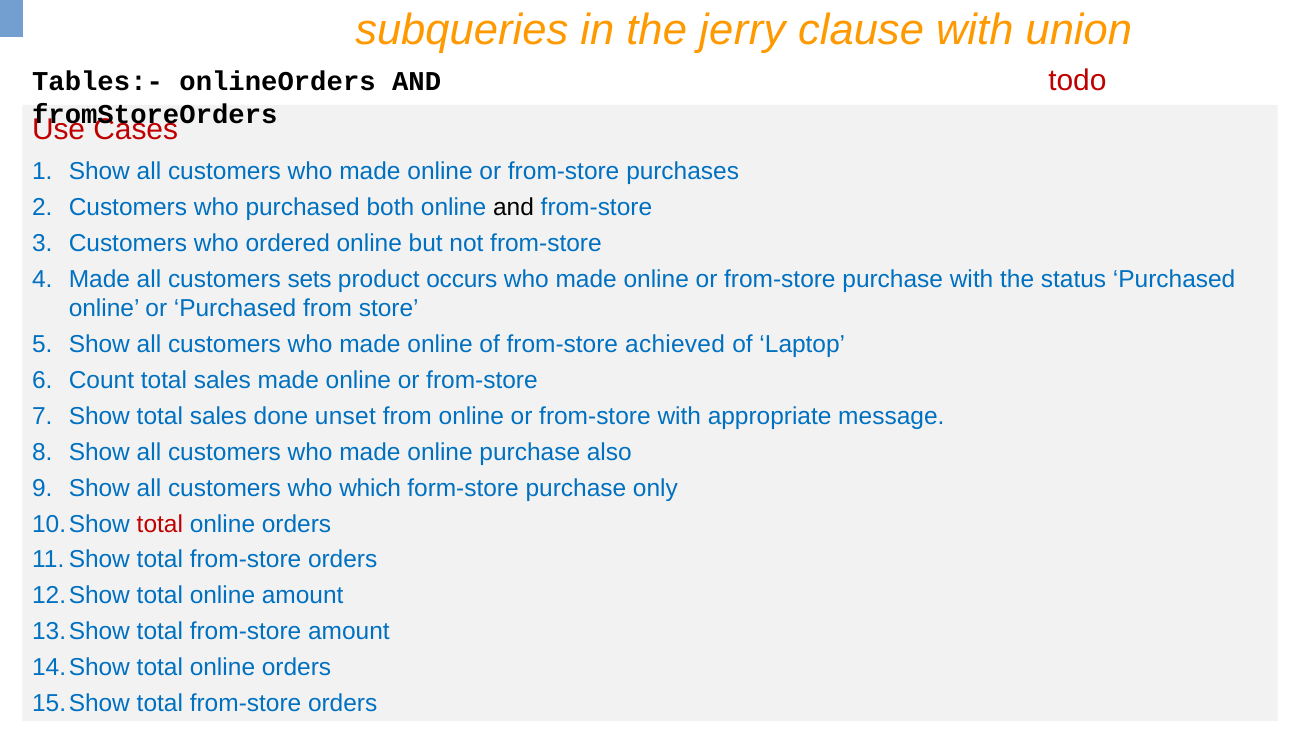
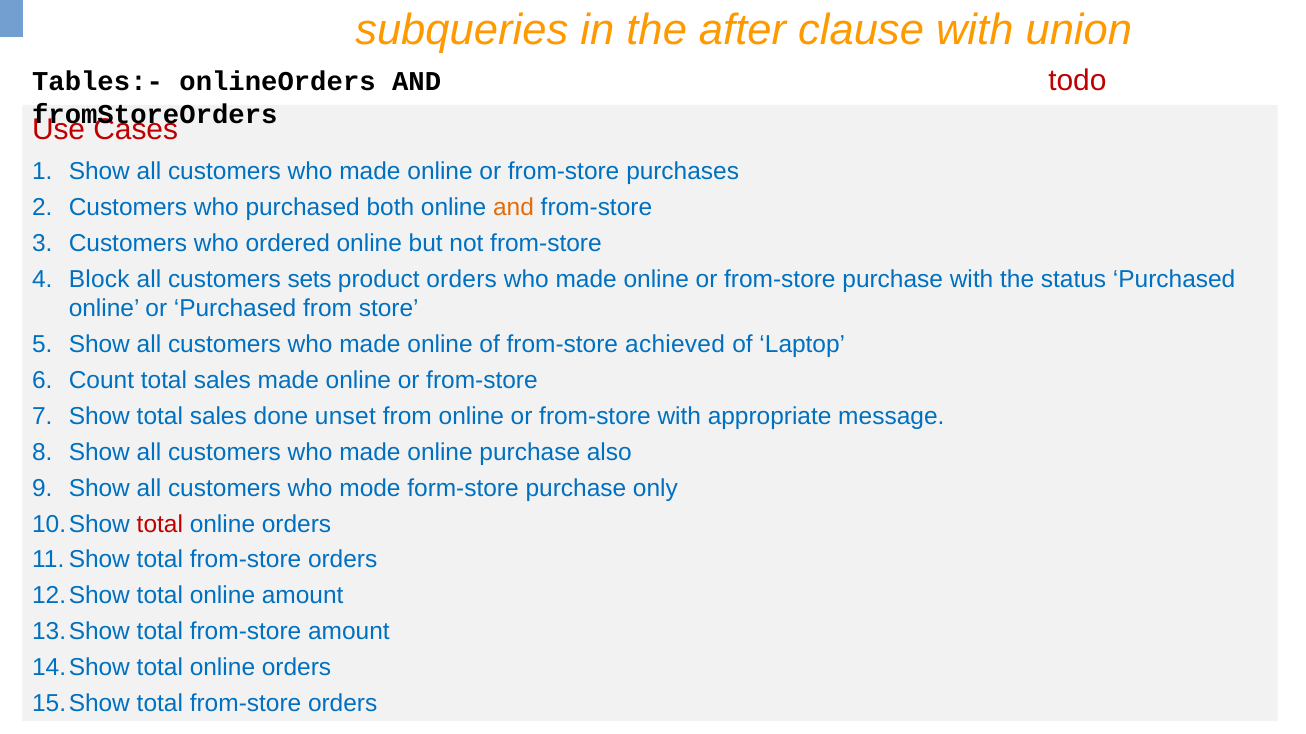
jerry: jerry -> after (743, 30)
and colour: black -> orange (513, 208)
Made: Made -> Block (99, 280)
product occurs: occurs -> orders (462, 280)
which: which -> mode (370, 489)
